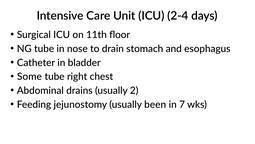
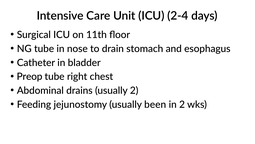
Some: Some -> Preop (30, 76)
in 7: 7 -> 2 (182, 104)
